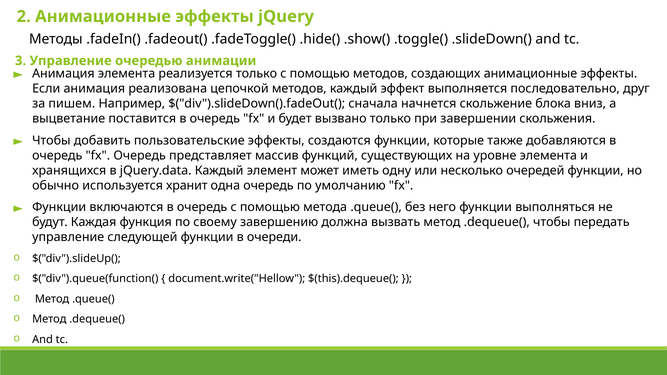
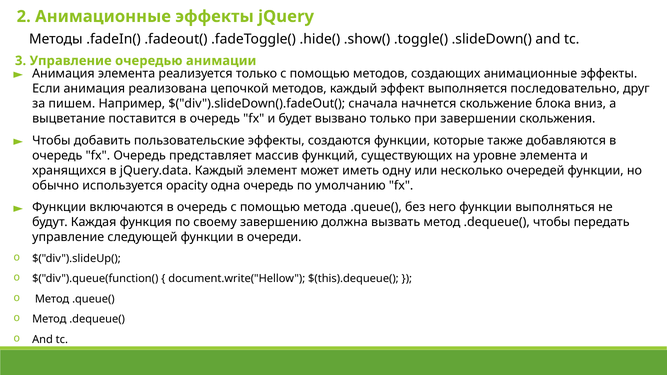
хранит: хранит -> opacity (187, 185)
